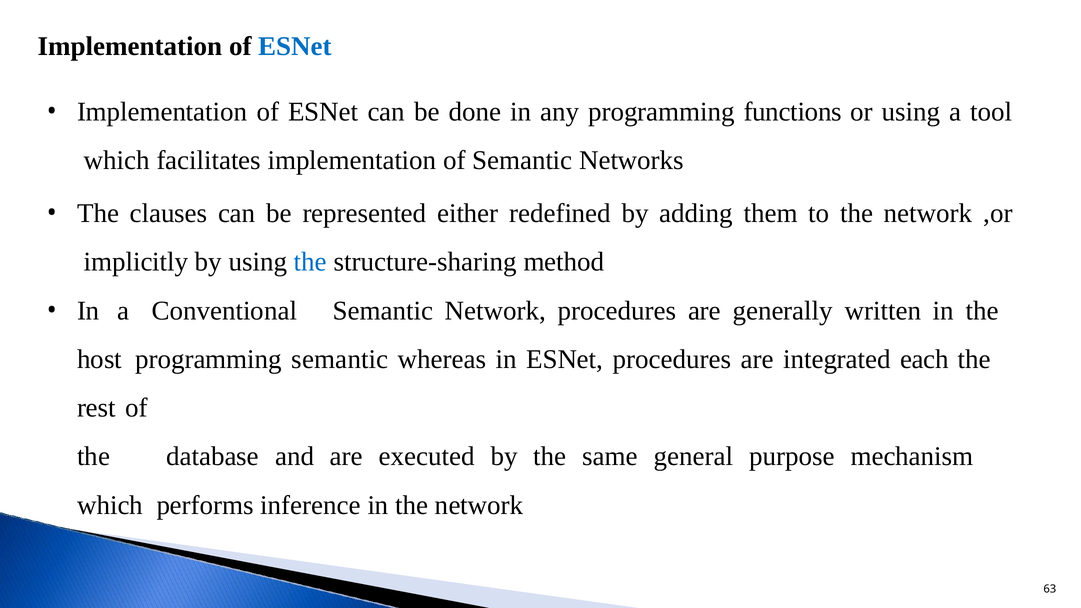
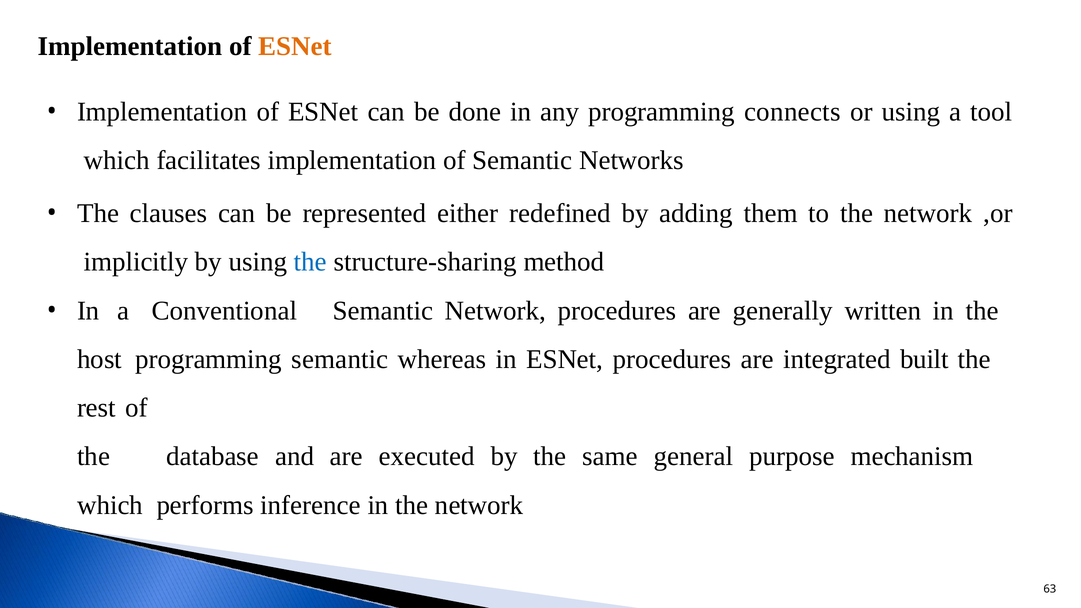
ESNet colour: blue -> orange (295, 46)
functions: functions -> connects (792, 112)
each: each -> built (924, 359)
